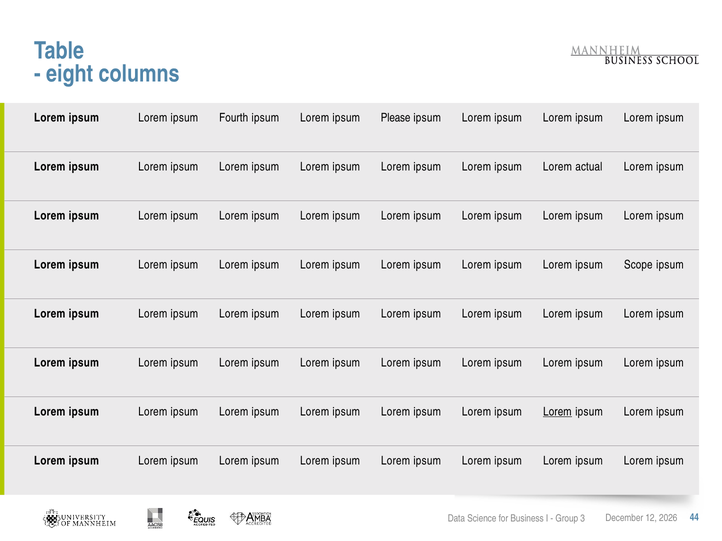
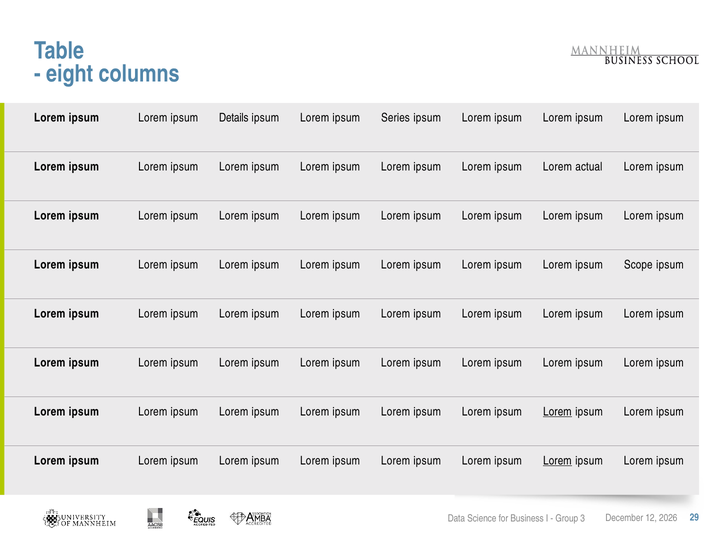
Fourth: Fourth -> Details (234, 118)
Please: Please -> Series (396, 118)
Lorem underline: none -> present (557, 461)
44: 44 -> 29 (694, 518)
